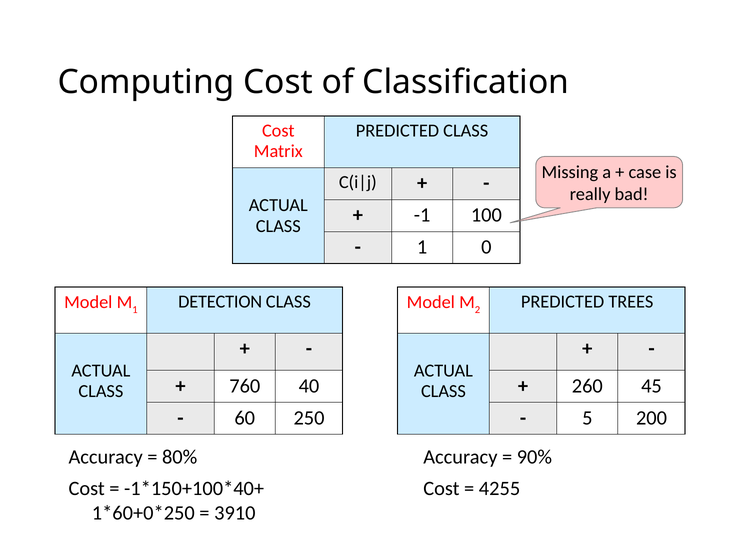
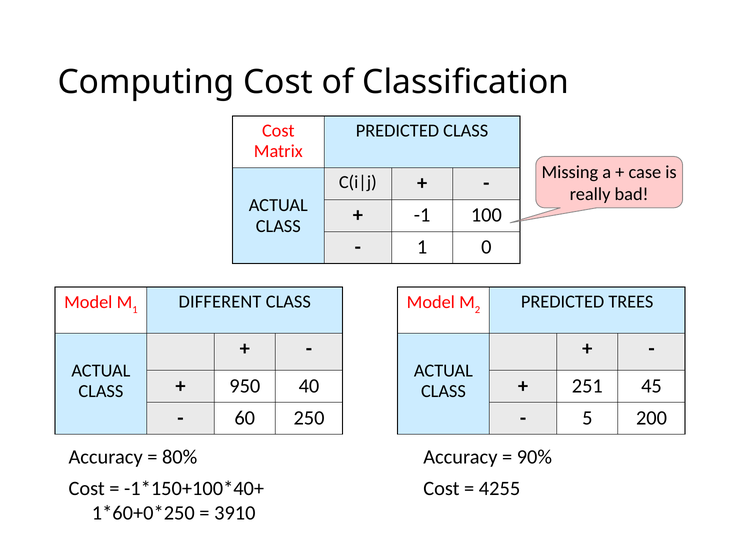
DETECTION: DETECTION -> DIFFERENT (220, 302)
760: 760 -> 950 (245, 386)
260: 260 -> 251 (587, 386)
